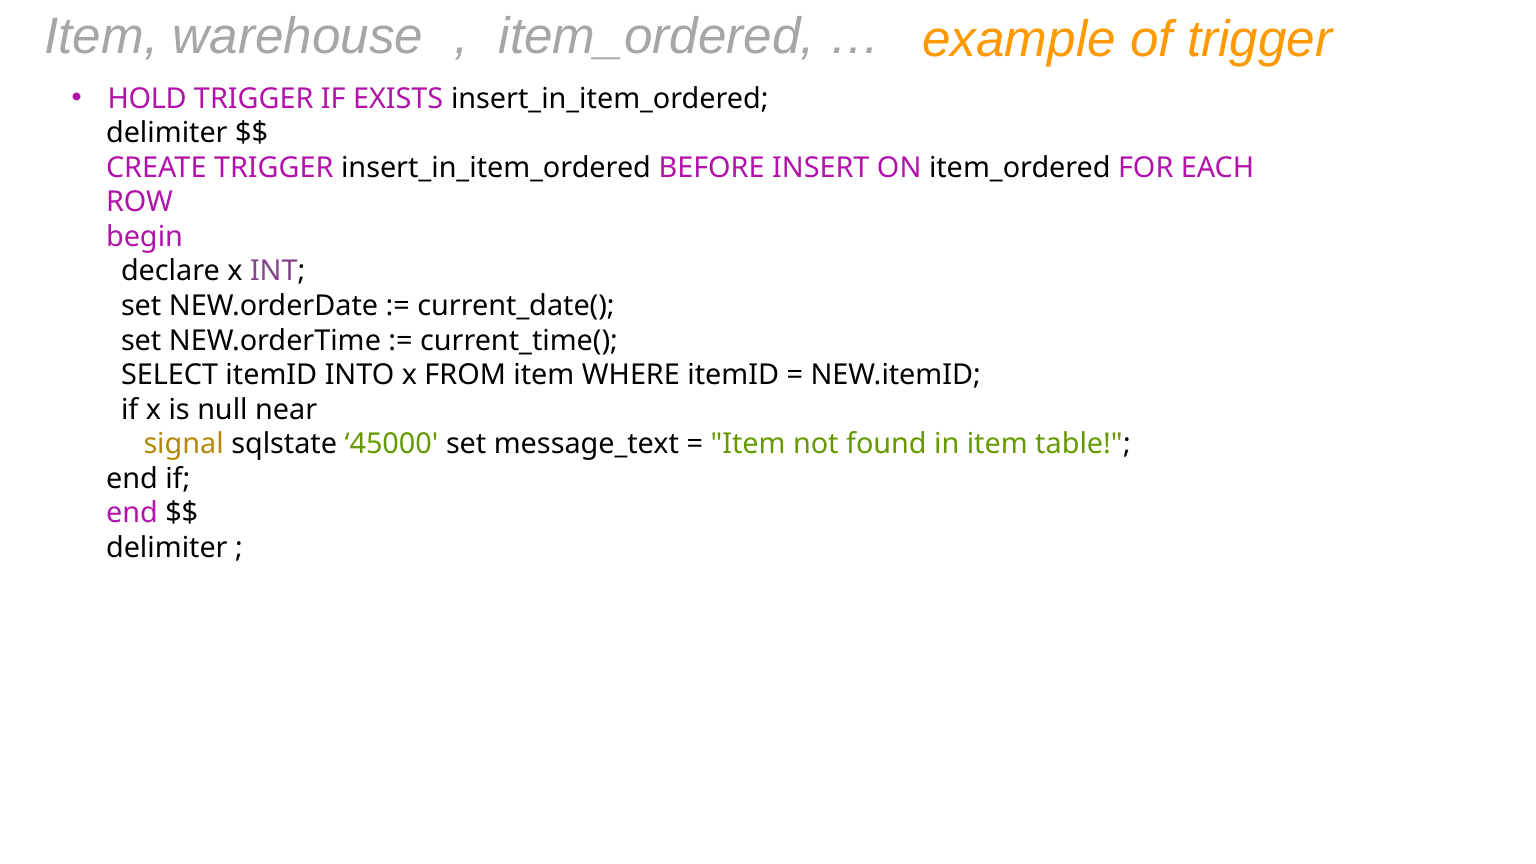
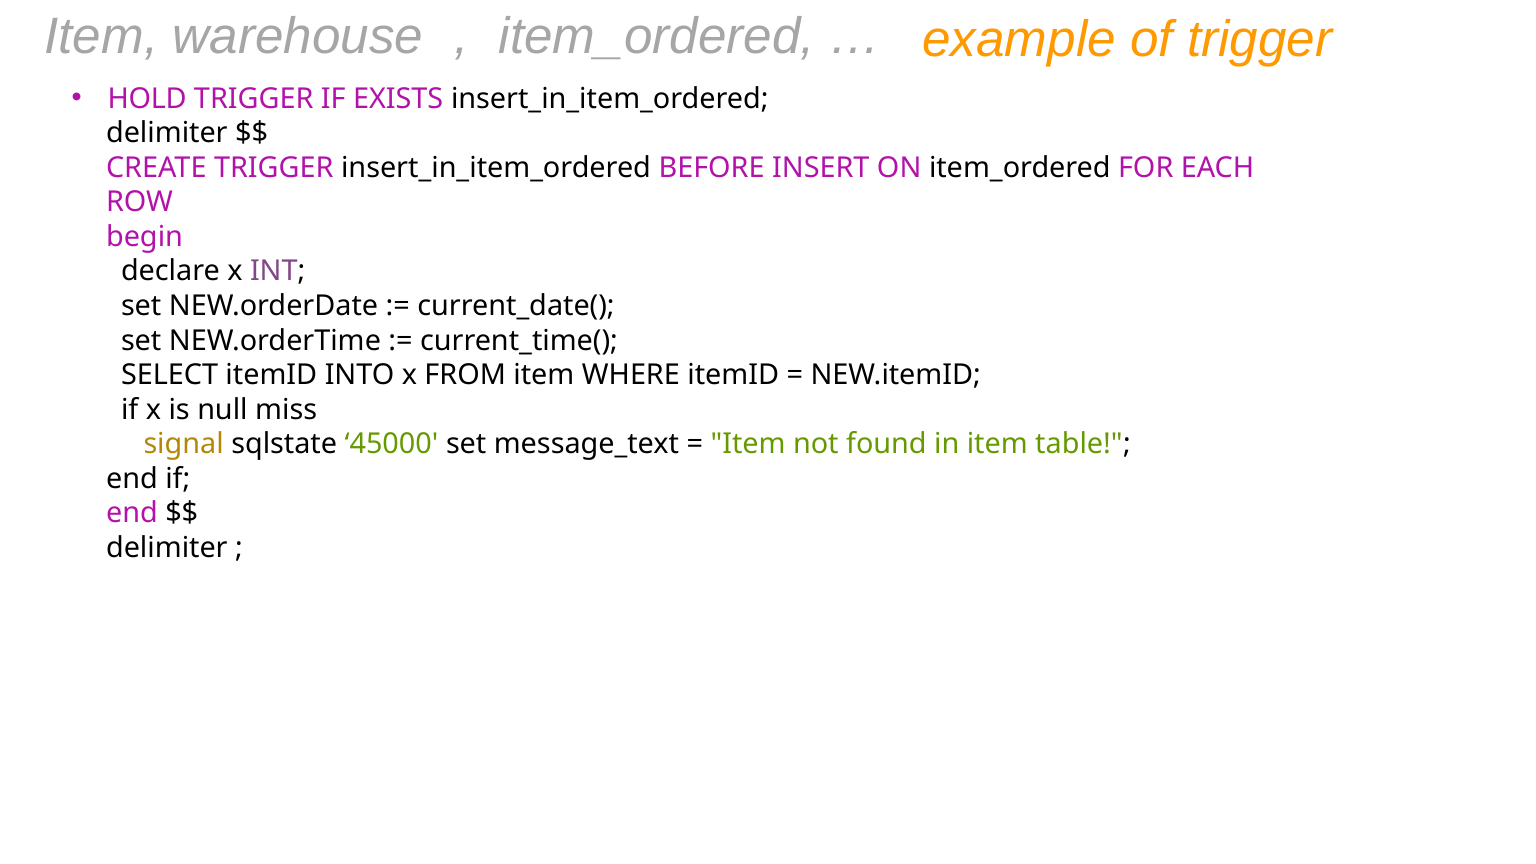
near: near -> miss (286, 410)
